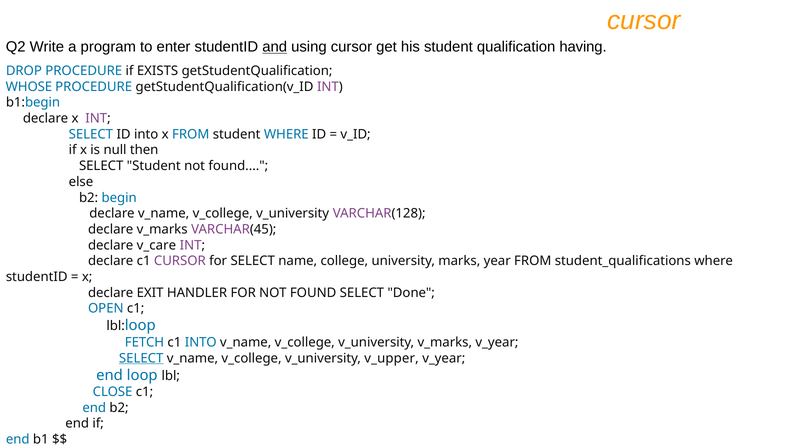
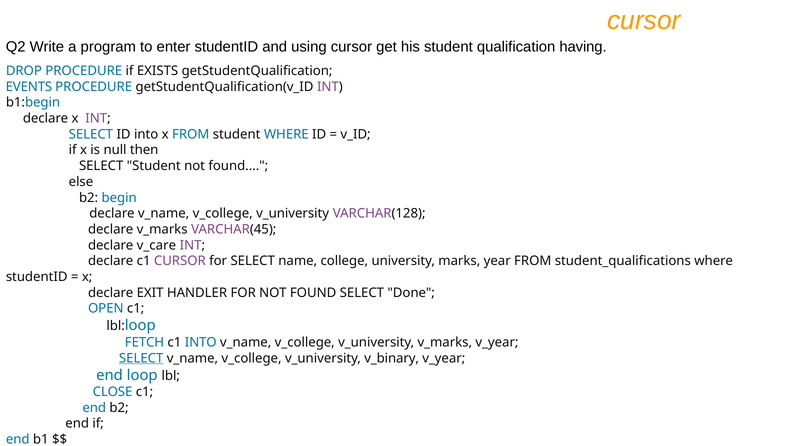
and underline: present -> none (275, 47)
WHOSE: WHOSE -> EVENTS (29, 87)
v_upper: v_upper -> v_binary (392, 358)
